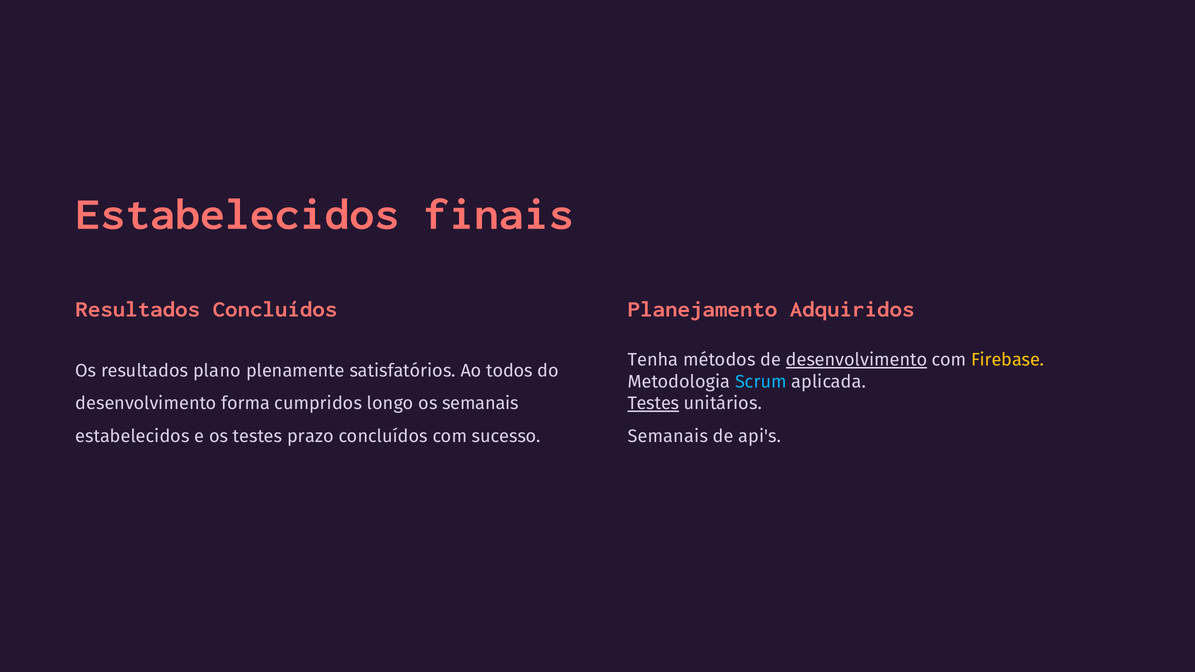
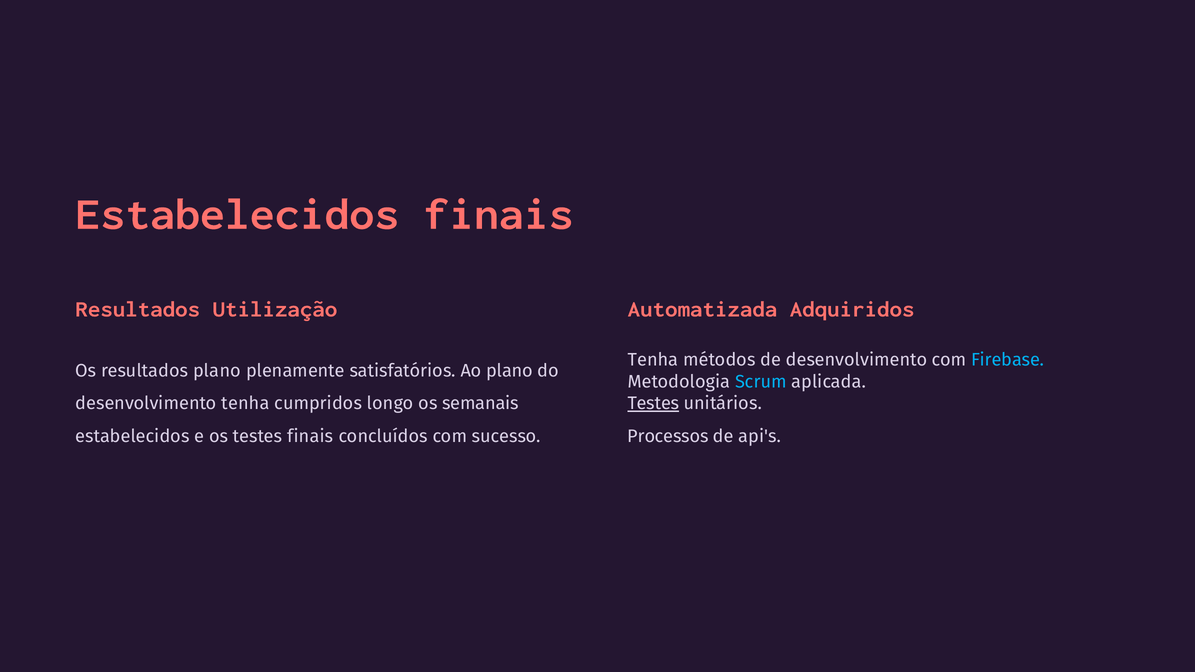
Resultados Concluídos: Concluídos -> Utilização (275, 309)
Planejamento: Planejamento -> Automatizada (702, 309)
desenvolvimento underline: present -> none (857, 360)
Firebase colour: yellow -> light blue (1008, 360)
Ao todos: todos -> plano (510, 371)
desenvolvimento forma: forma -> tenha (245, 404)
Semanais: Semanais -> Processos (668, 436)
testes prazo: prazo -> finais (310, 436)
